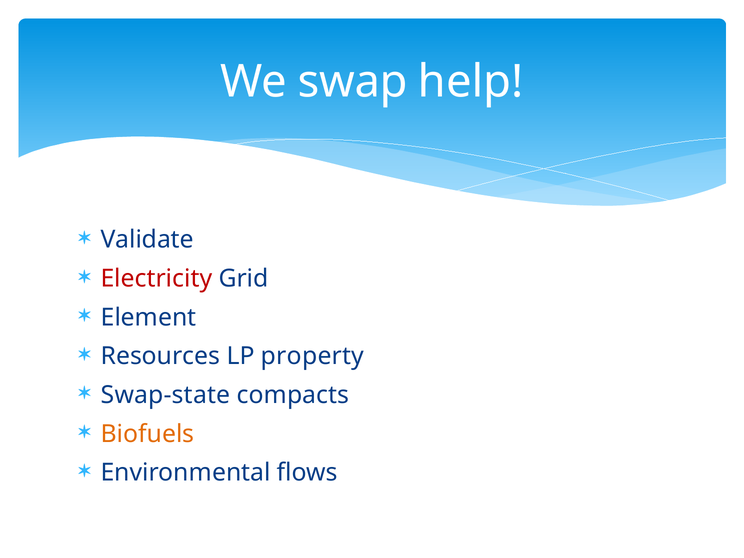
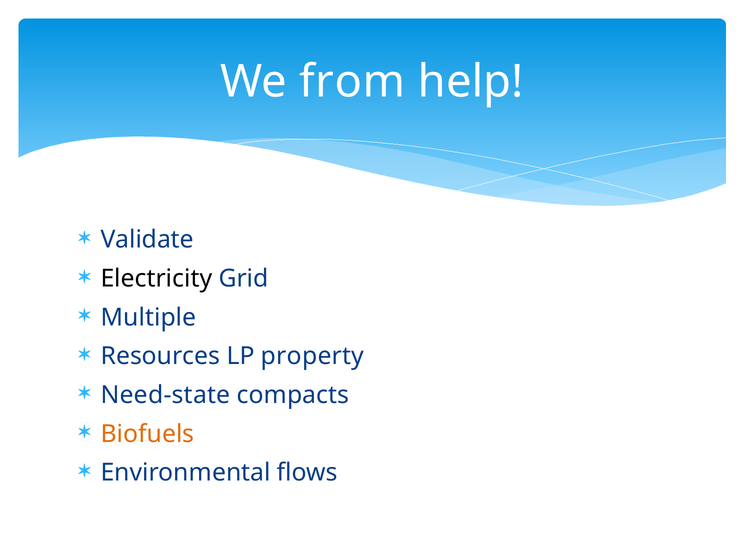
swap: swap -> from (352, 82)
Electricity colour: red -> black (156, 279)
Element: Element -> Multiple (149, 317)
Swap-state: Swap-state -> Need-state (166, 395)
